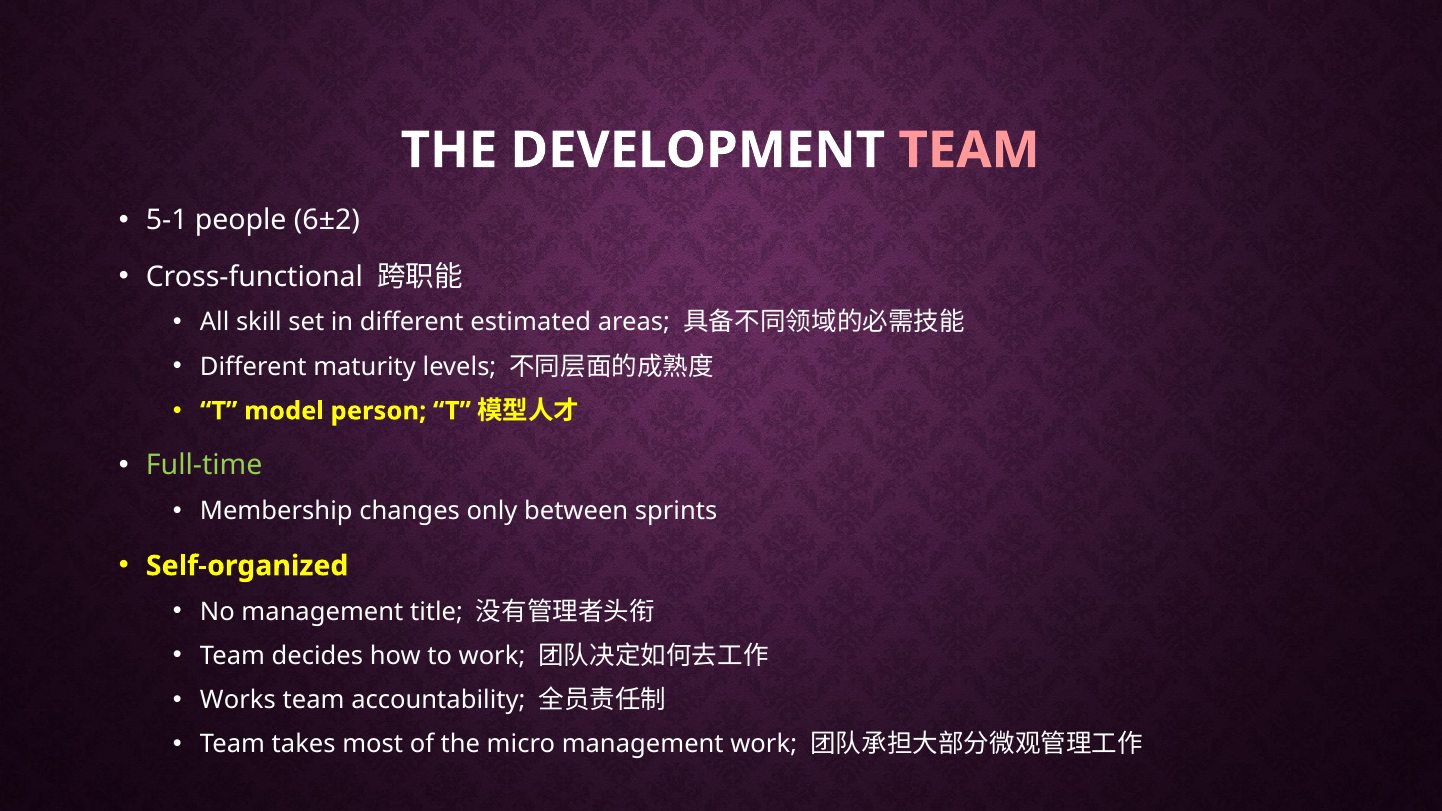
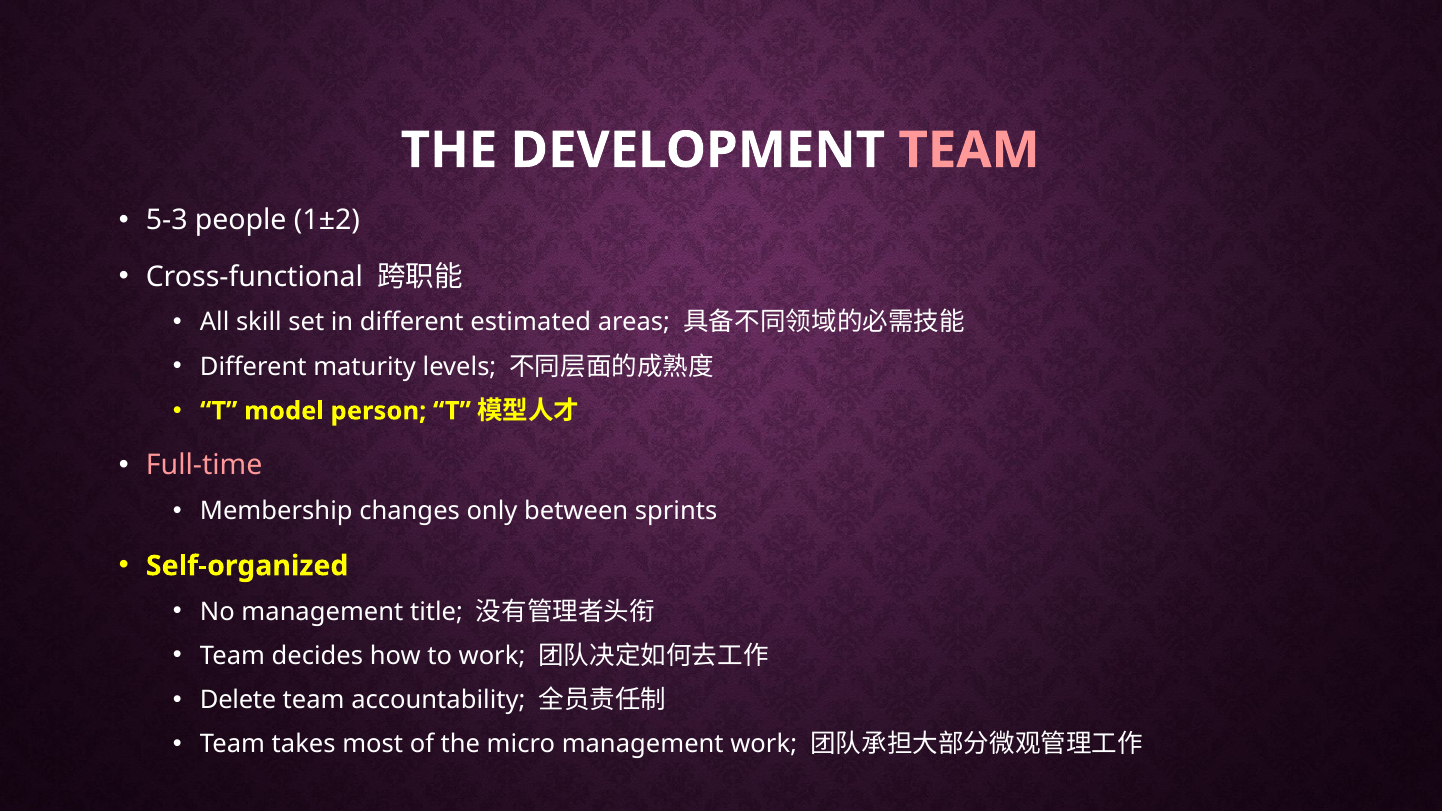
5-1: 5-1 -> 5-3 (167, 221)
6±2: 6±2 -> 1±2 (327, 221)
Full-time colour: light green -> pink (204, 466)
Works: Works -> Delete (238, 700)
